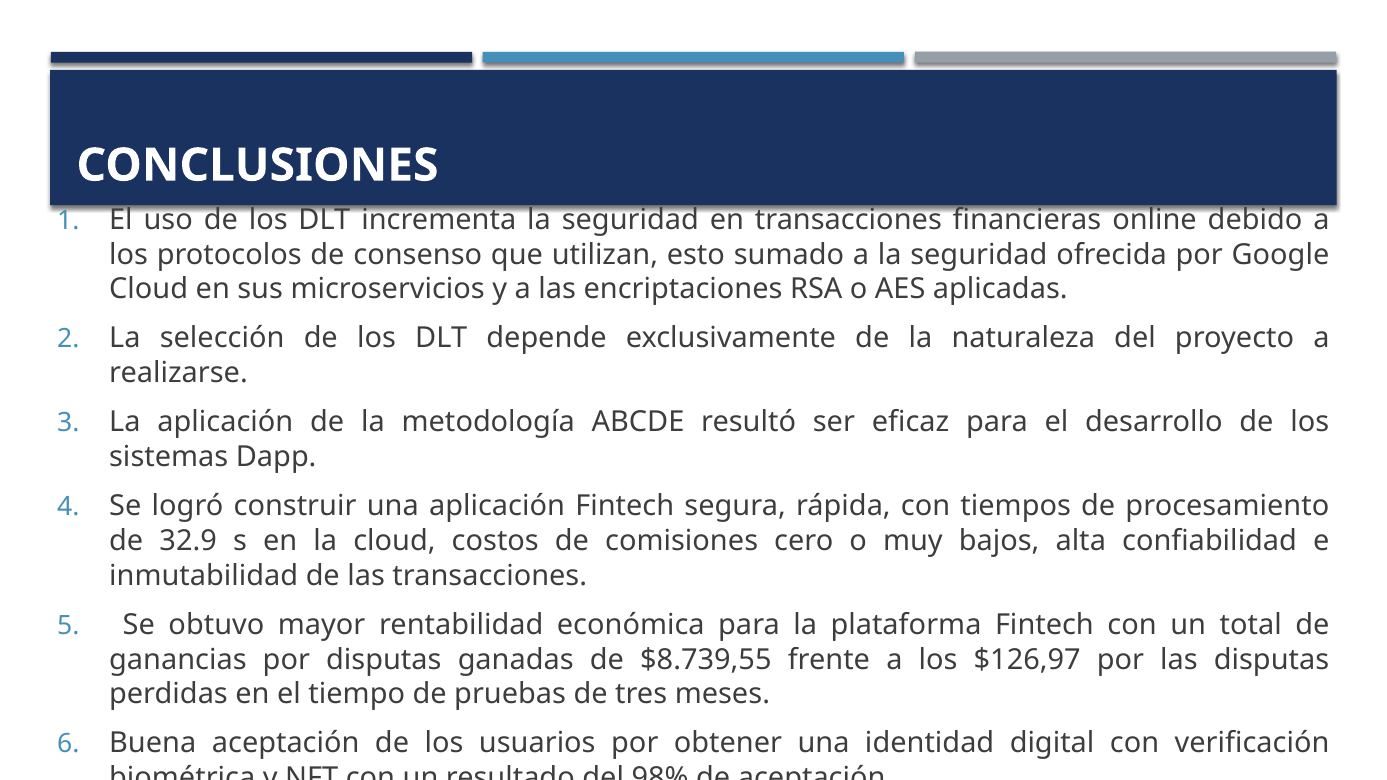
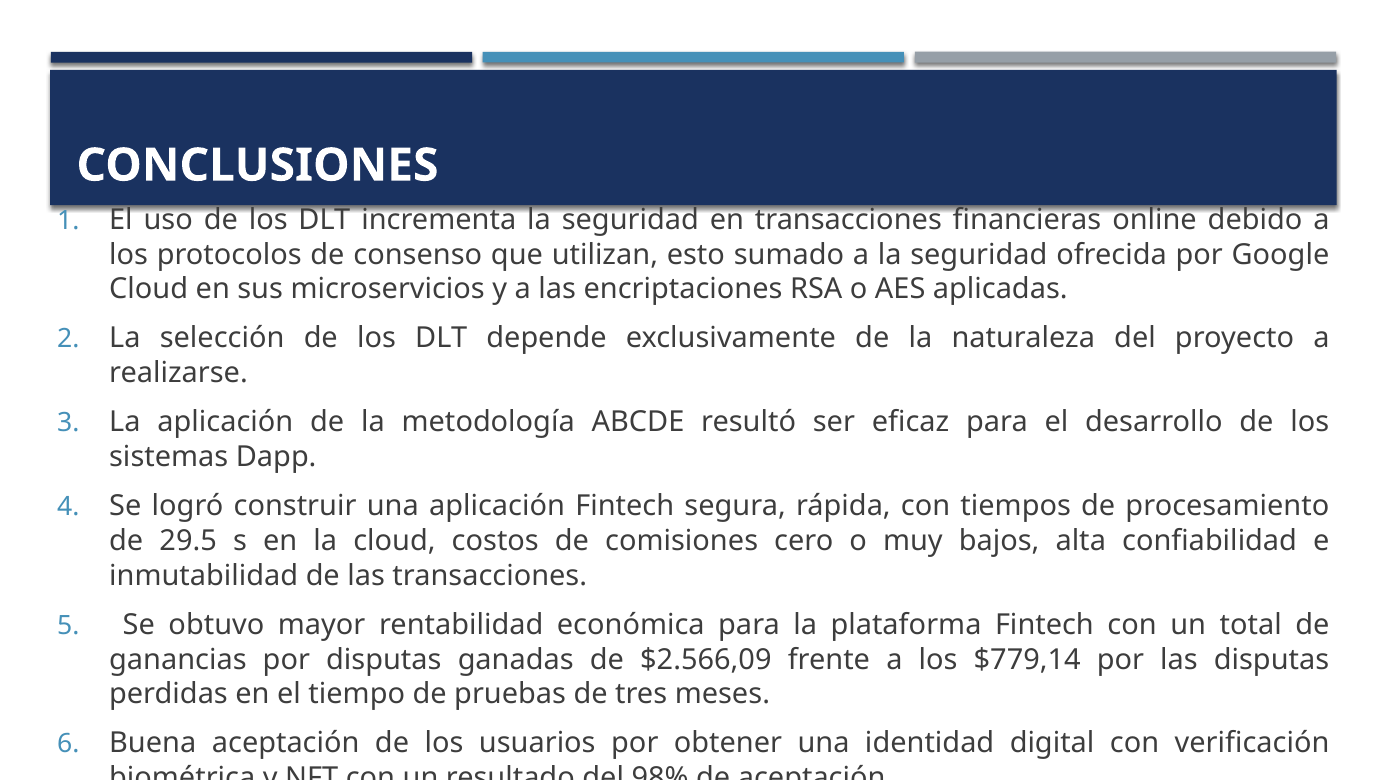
32.9: 32.9 -> 29.5 (188, 541)
$8.739,55: $8.739,55 -> $2.566,09 (706, 660)
$126,97: $126,97 -> $779,14 (1027, 660)
